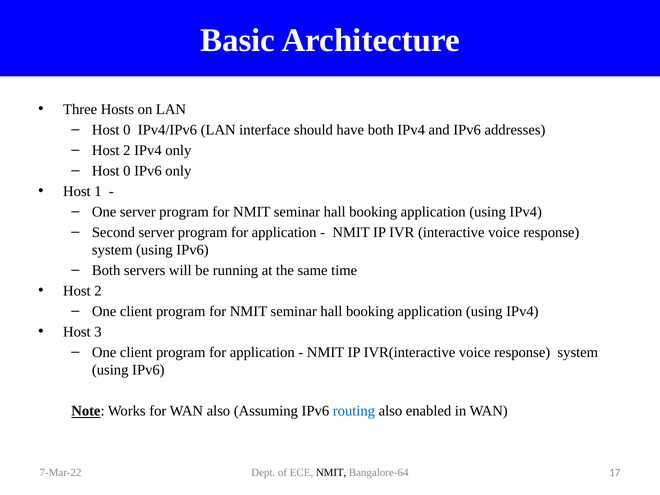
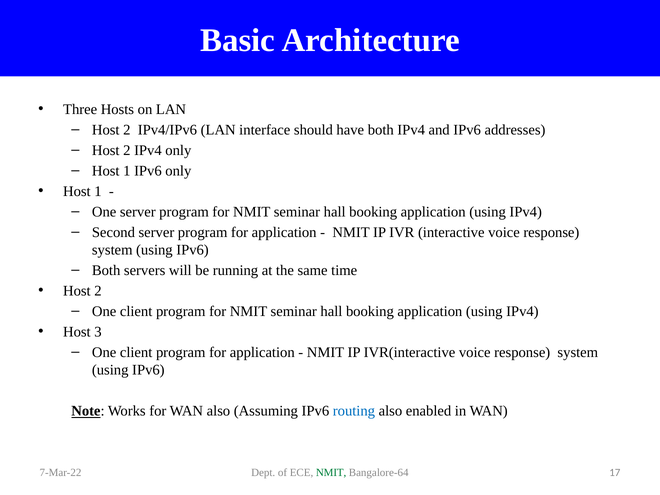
0: 0 -> 2 (127, 130)
0: 0 -> 1 (127, 171)
NMIT colour: black -> green (331, 473)
